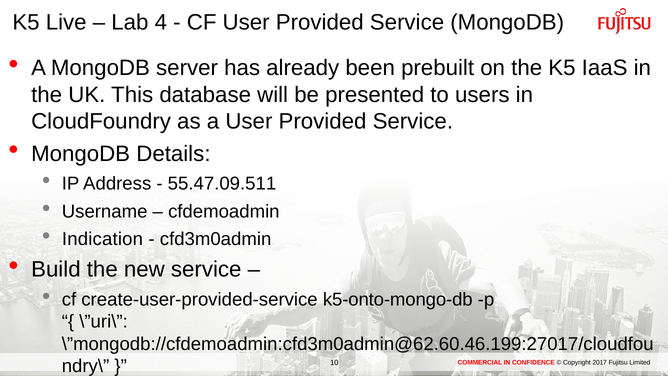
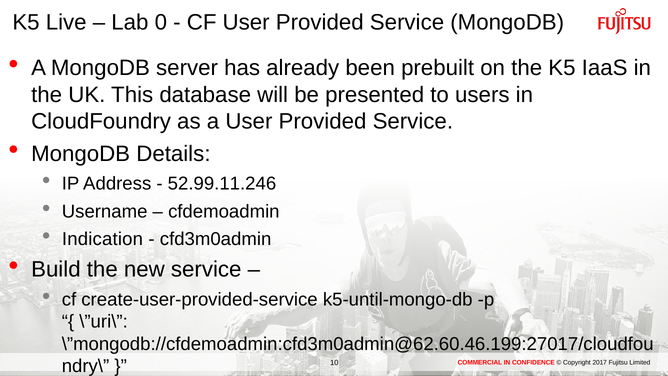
4: 4 -> 0 (161, 22)
55.47.09.511: 55.47.09.511 -> 52.99.11.246 (222, 183)
k5-onto-mongo-db: k5-onto-mongo-db -> k5-until-mongo-db (398, 299)
